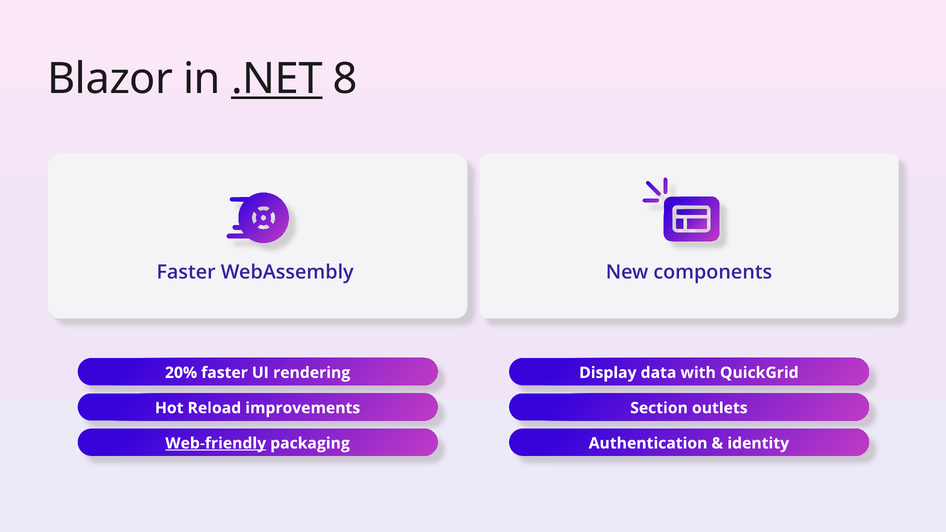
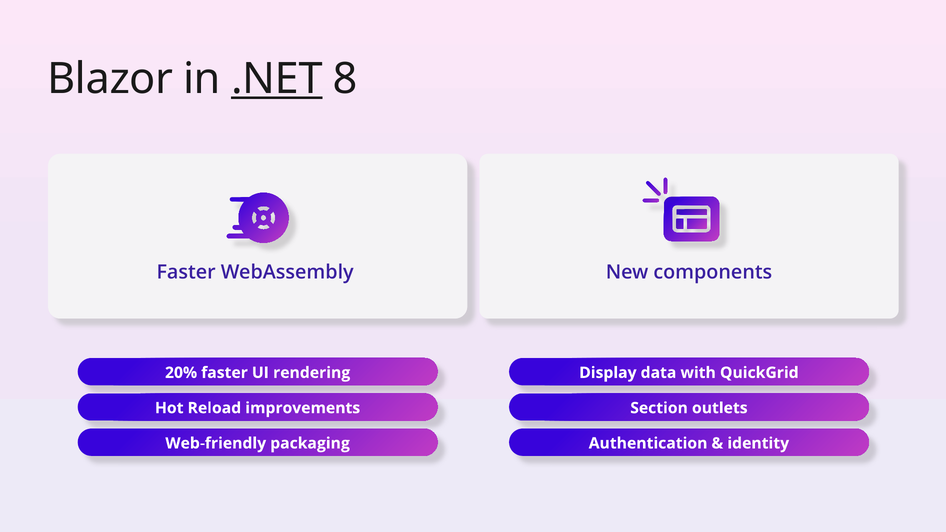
Web-friendly underline: present -> none (216, 443)
